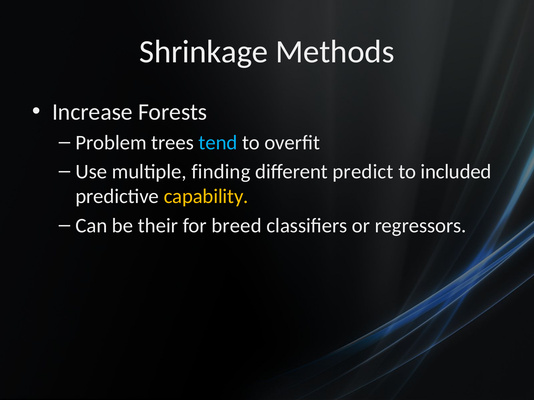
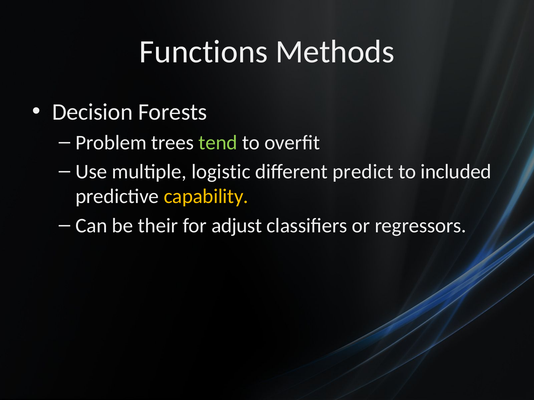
Shrinkage: Shrinkage -> Functions (204, 52)
Increase: Increase -> Decision (92, 112)
tend colour: light blue -> light green (218, 143)
finding: finding -> logistic (221, 172)
breed: breed -> adjust (237, 226)
